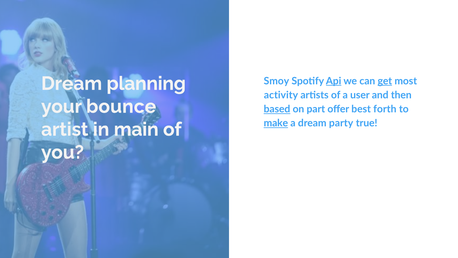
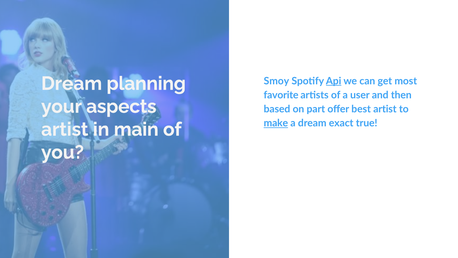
get underline: present -> none (385, 81)
activity: activity -> favorite (281, 95)
bounce: bounce -> aspects (121, 106)
based underline: present -> none (277, 109)
best forth: forth -> artist (385, 109)
party: party -> exact (341, 123)
